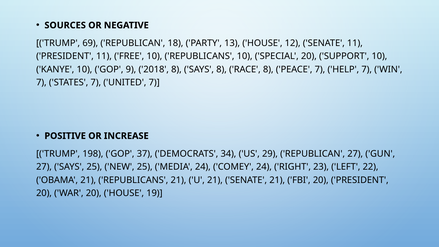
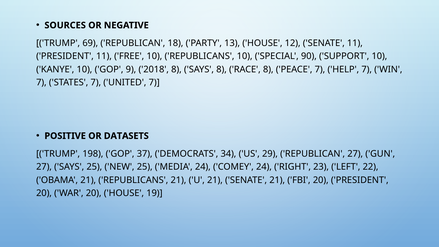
SPECIAL 20: 20 -> 90 (309, 56)
INCREASE: INCREASE -> DATASETS (126, 136)
